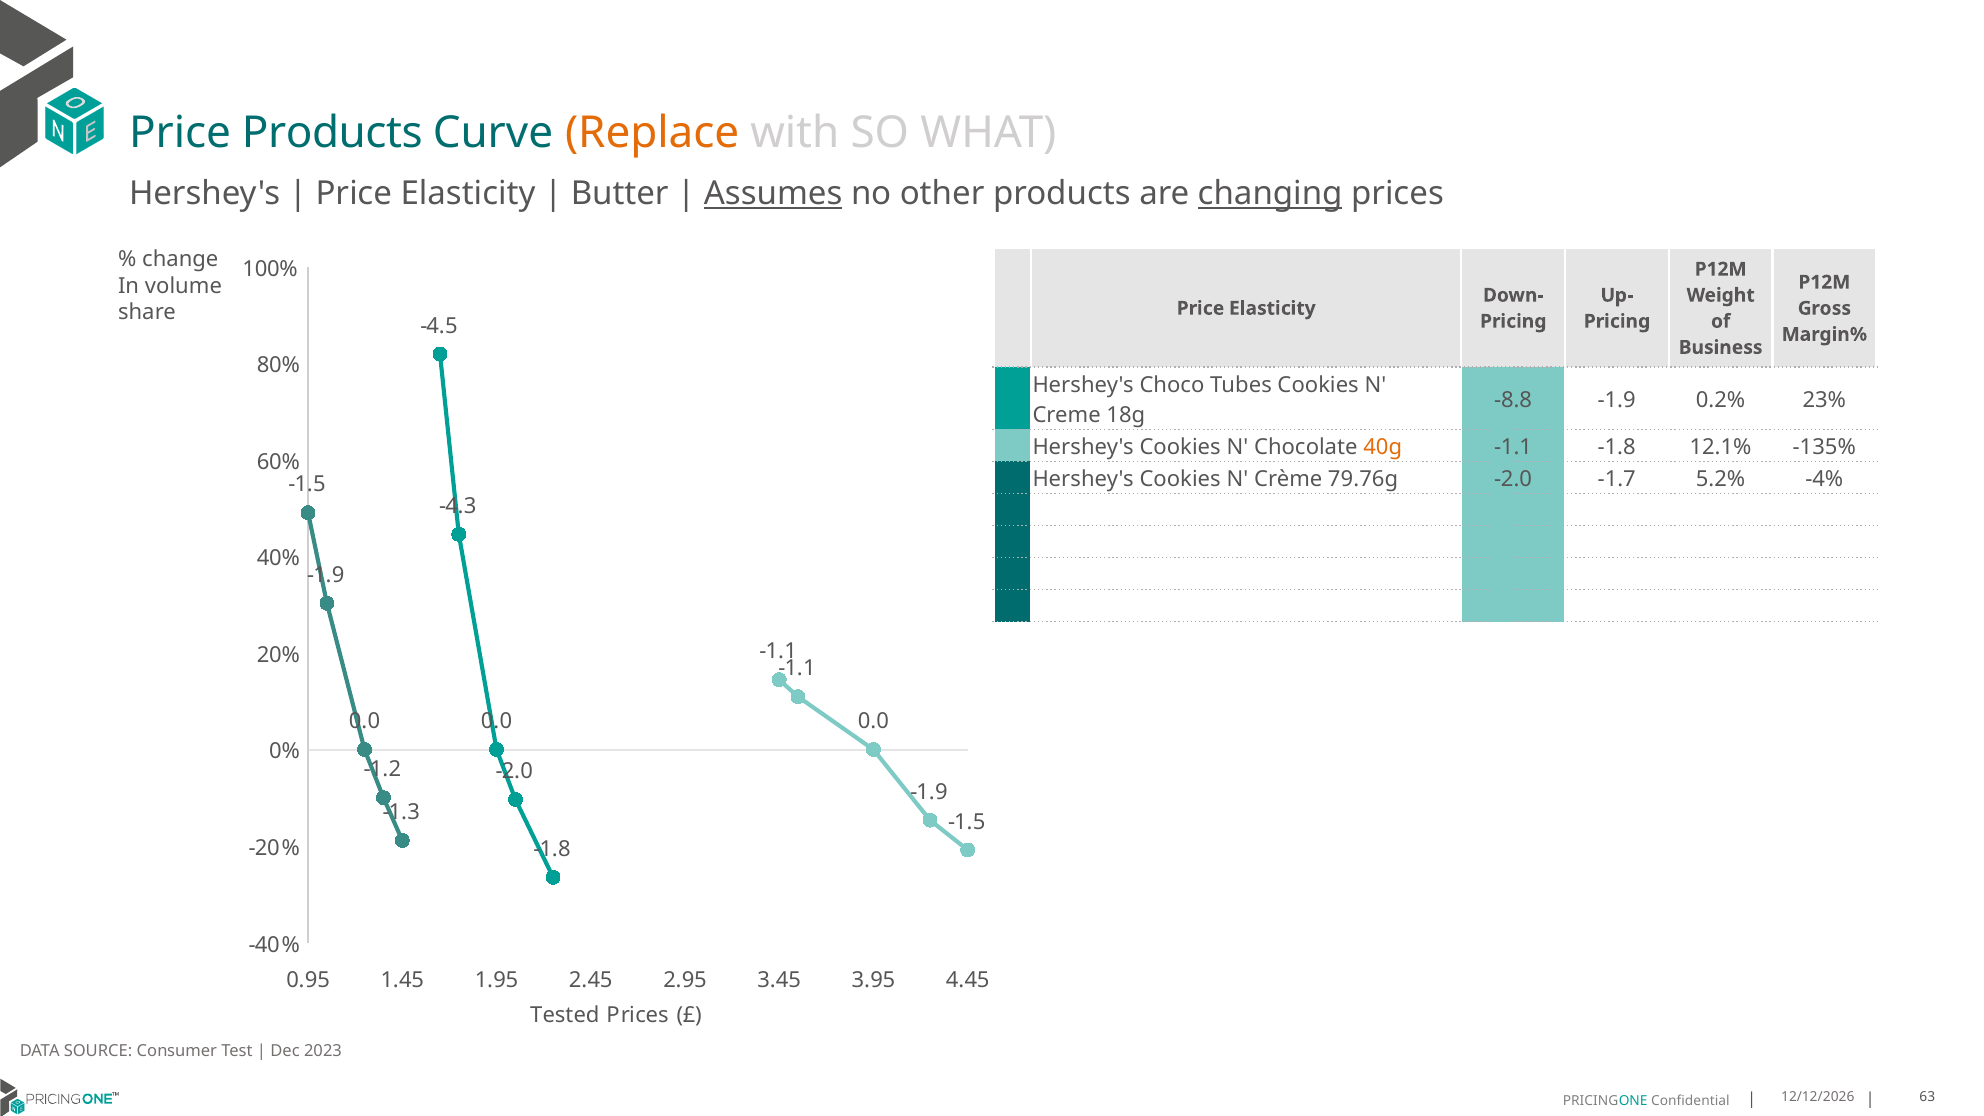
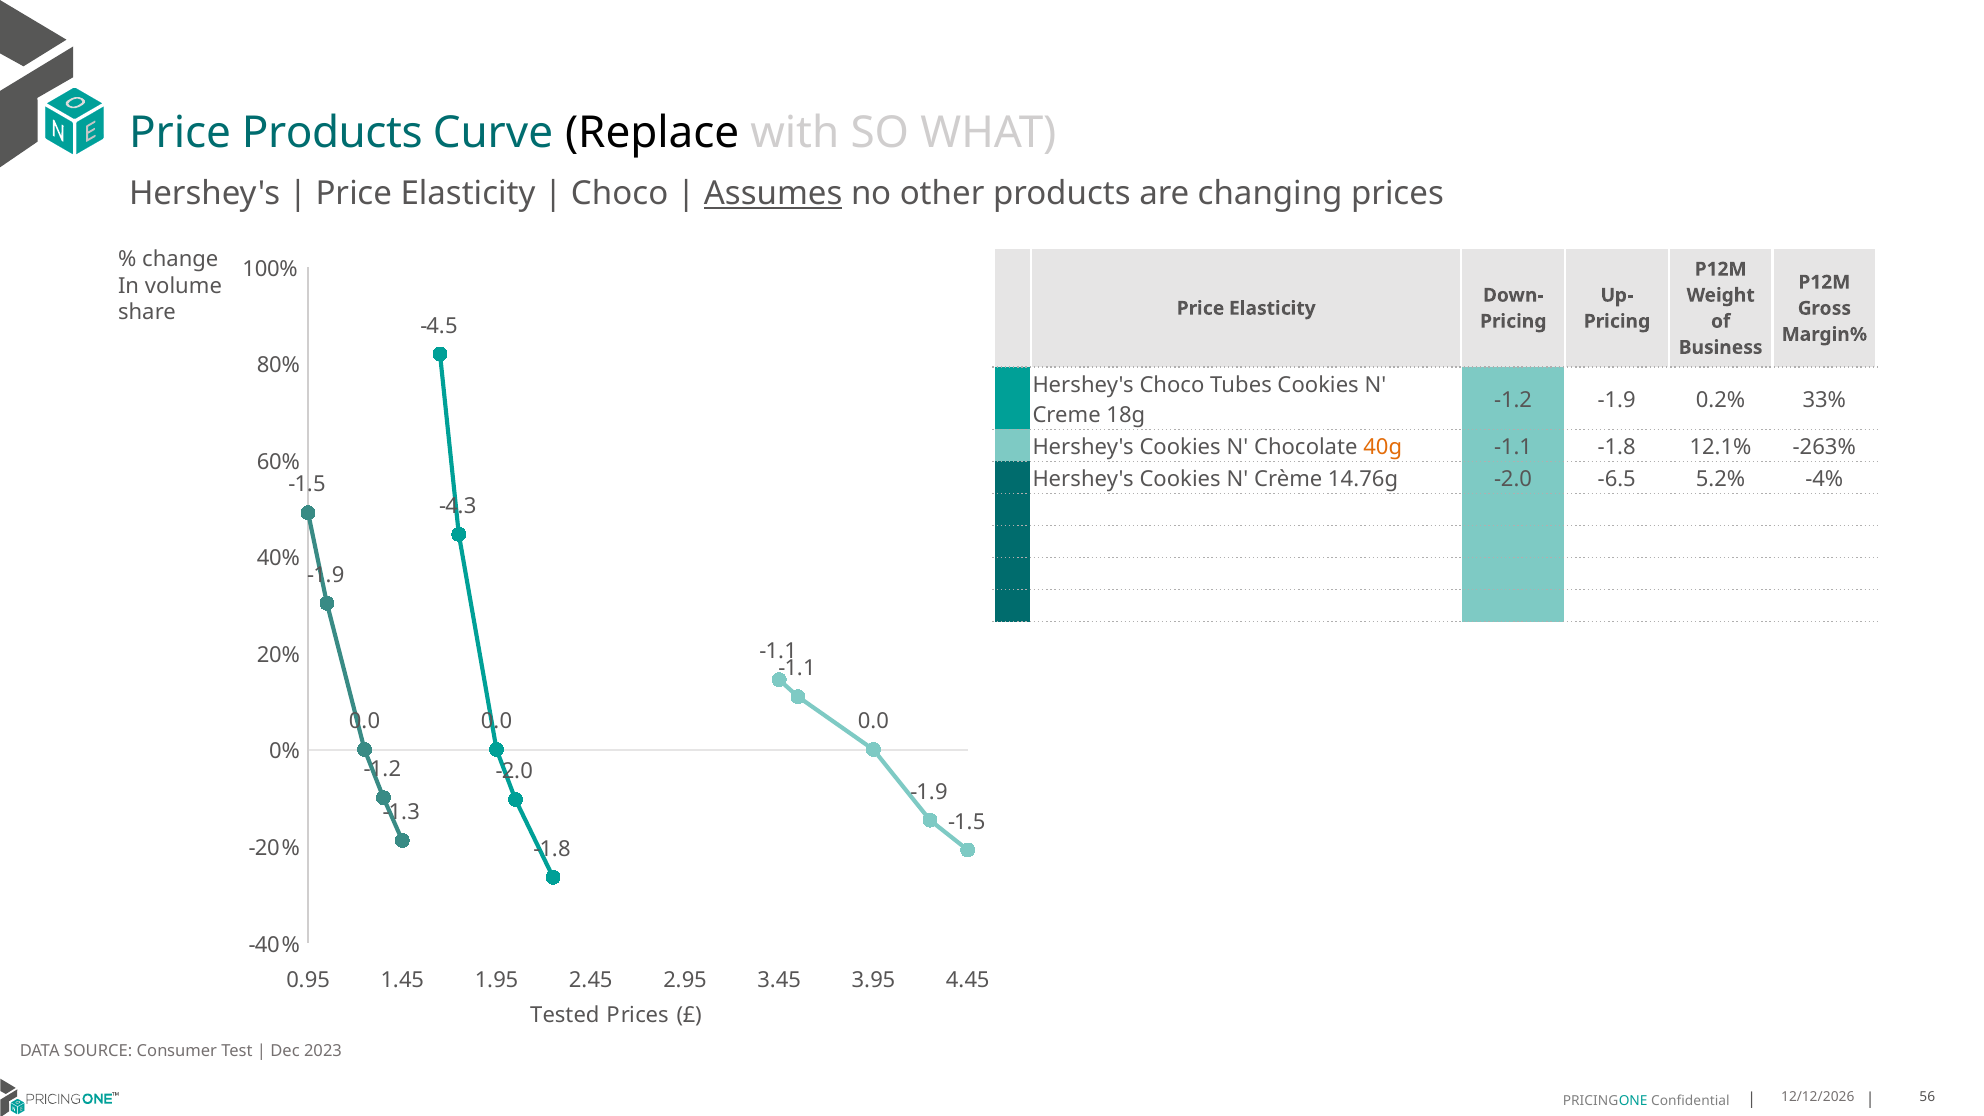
Replace colour: orange -> black (652, 133)
Butter: Butter -> Choco (620, 193)
changing underline: present -> none (1270, 193)
-8.8: -8.8 -> -1.2 (1513, 400)
23%: 23% -> 33% (1824, 400)
-135%: -135% -> -263% (1824, 447)
79.76g: 79.76g -> 14.76g (1363, 480)
-1.7: -1.7 -> -6.5 (1617, 479)
63: 63 -> 56 (1927, 1097)
